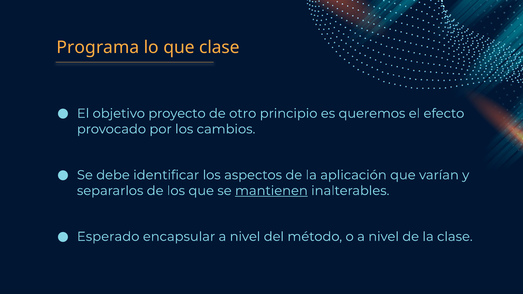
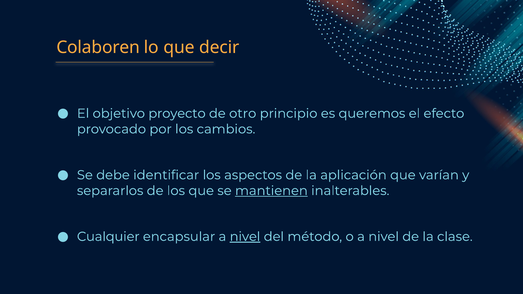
Programa: Programa -> Colaboren (98, 47)
que clase: clase -> decir (219, 47)
Esperado: Esperado -> Cualquier (108, 237)
nivel underline: none -> present (245, 237)
